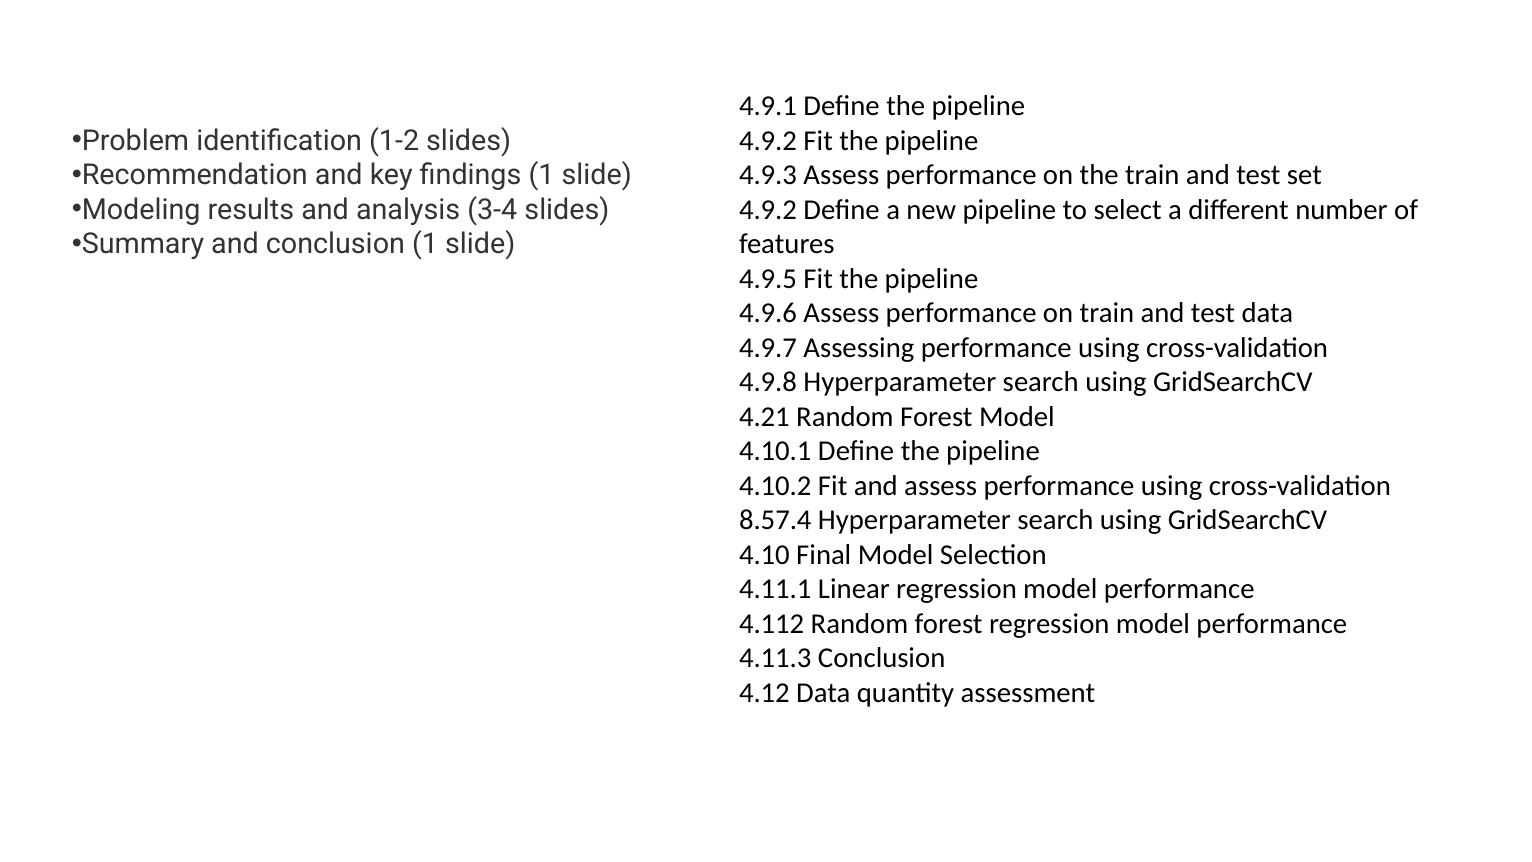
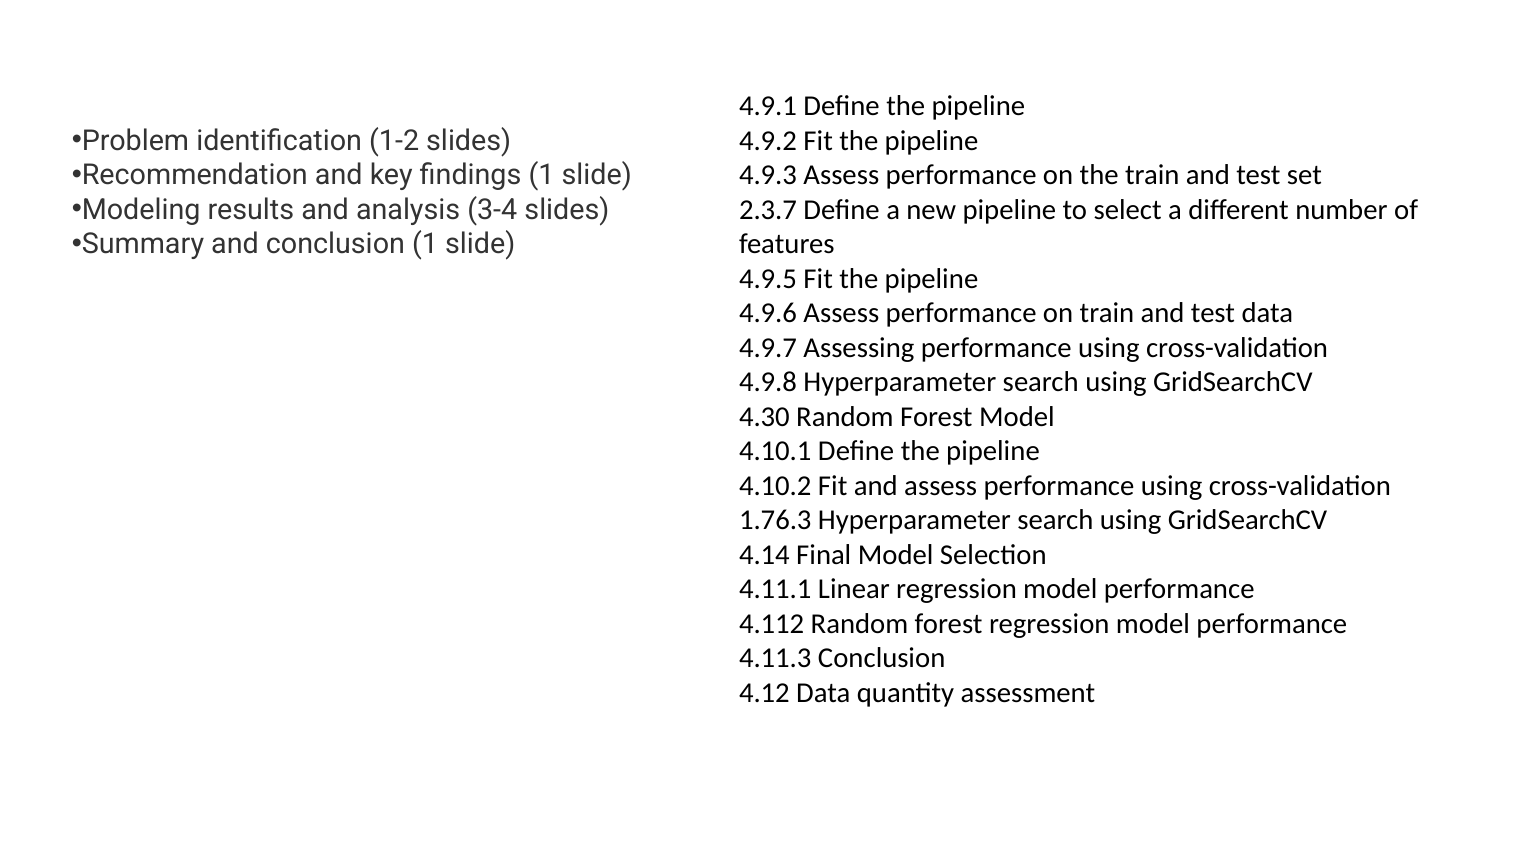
4.9.2: 4.9.2 -> 2.3.7 (768, 210)
4.21: 4.21 -> 4.30 (764, 417)
8.57.4: 8.57.4 -> 1.76.3 (775, 520)
4.10: 4.10 -> 4.14 (764, 554)
